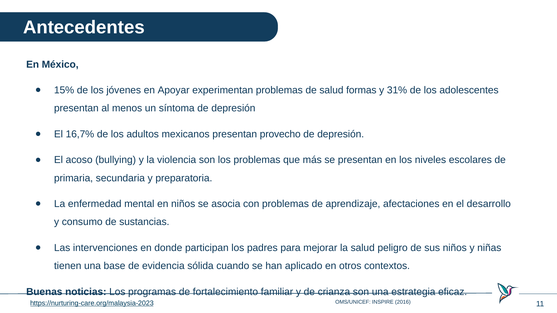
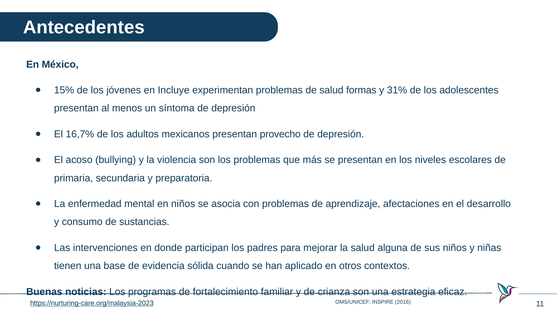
Apoyar: Apoyar -> Incluye (174, 90)
peligro: peligro -> alguna (393, 248)
